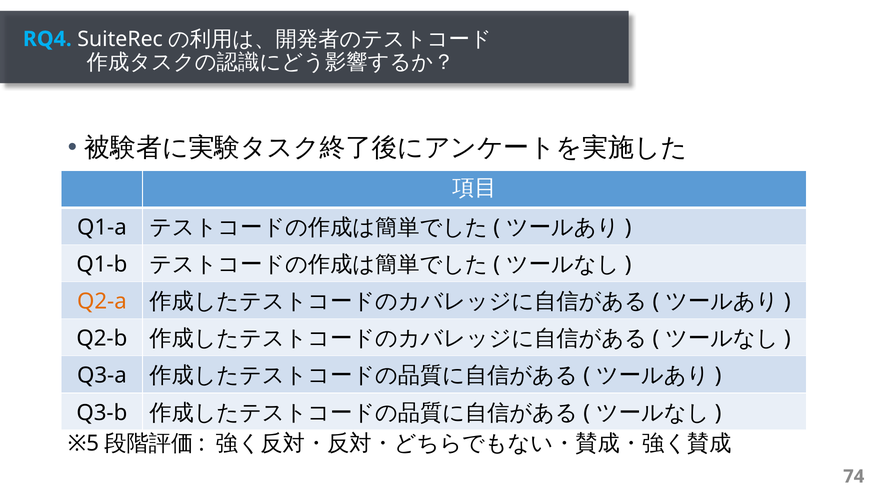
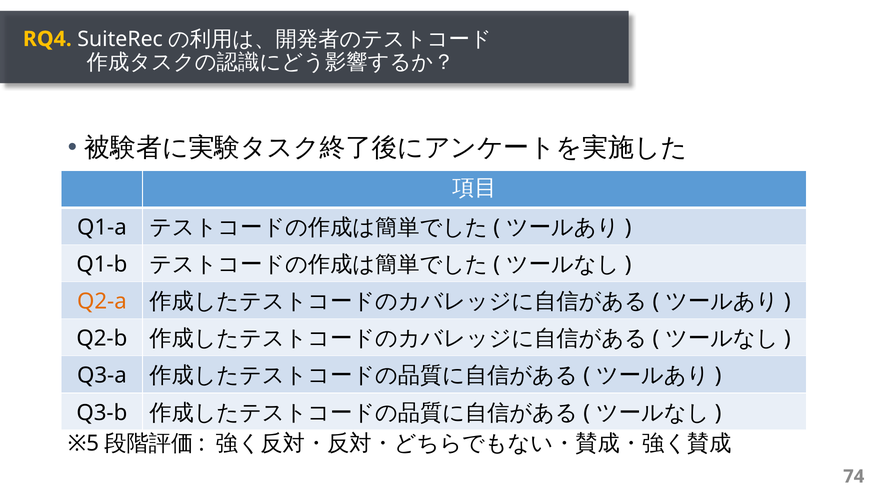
RQ4 colour: light blue -> yellow (47, 39)
